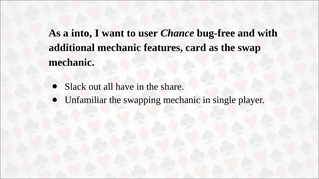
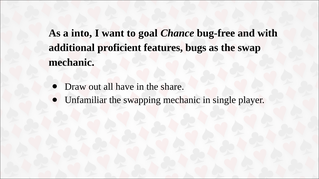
user: user -> goal (148, 33)
additional mechanic: mechanic -> proficient (119, 48)
card: card -> bugs (196, 48)
Slack: Slack -> Draw (75, 87)
